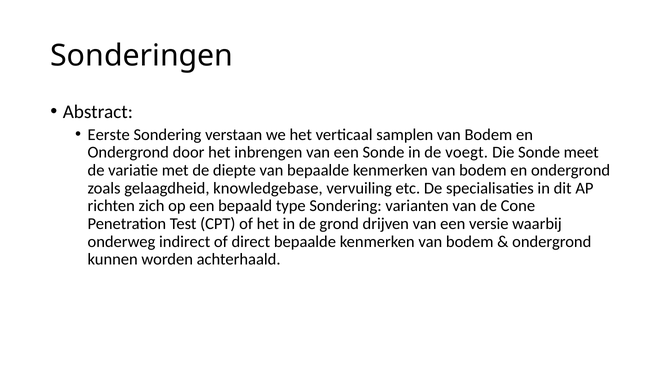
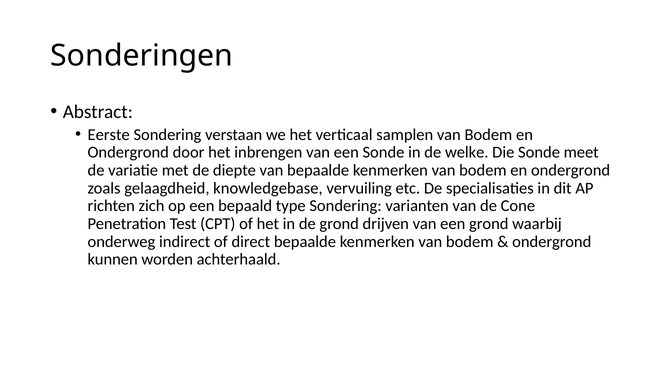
voegt: voegt -> welke (467, 152)
een versie: versie -> grond (489, 224)
